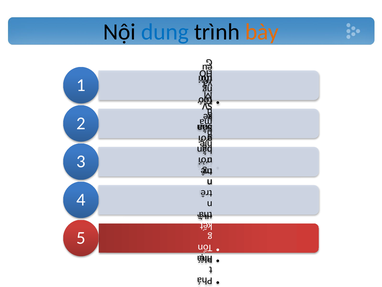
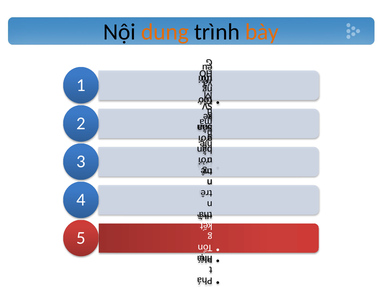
dung colour: blue -> orange (165, 32)
